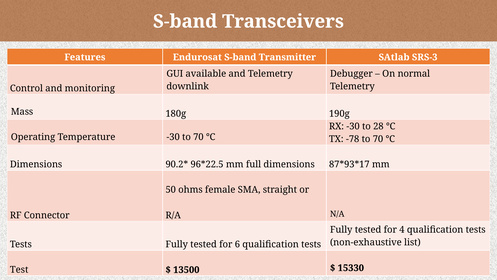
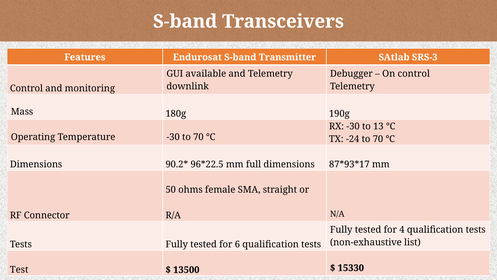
On normal: normal -> control (414, 74)
28: 28 -> 13 (378, 126)
-78: -78 -> -24 (353, 139)
